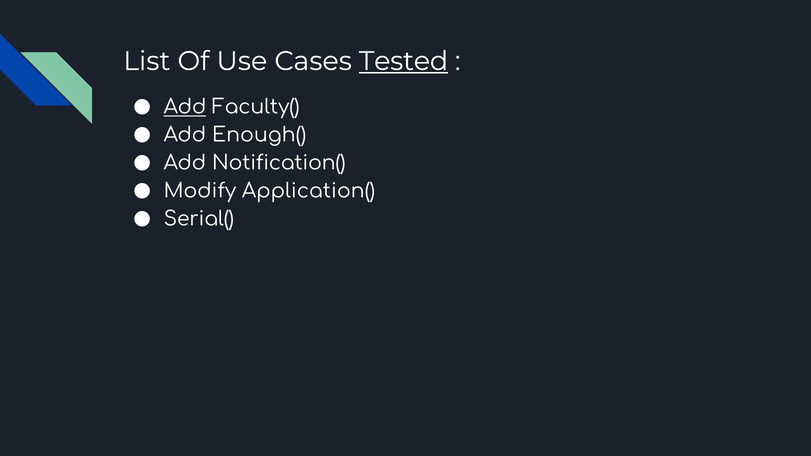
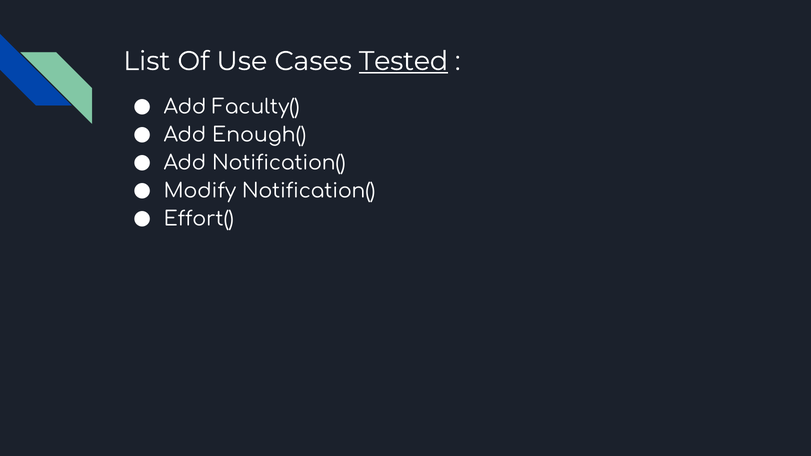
Add underline: present -> none (185, 107)
Modify Application(: Application( -> Notification( (309, 191)
Serial(: Serial( -> Effort( (199, 219)
